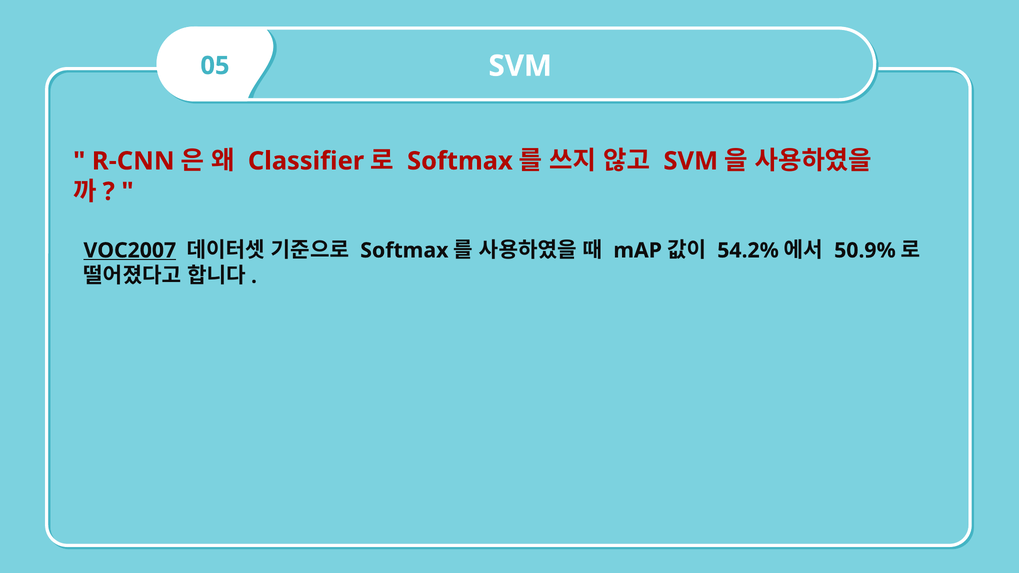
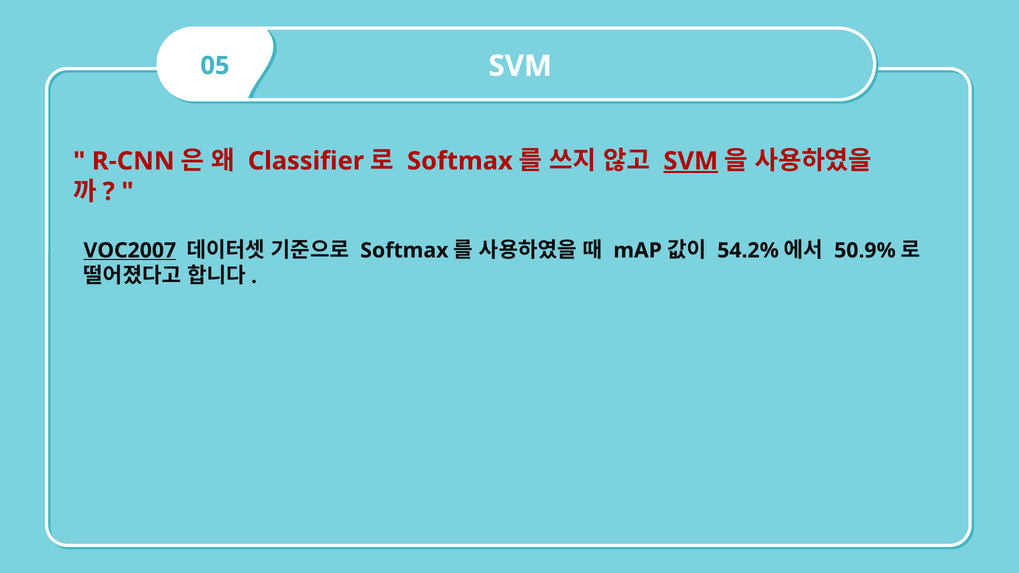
SVM underline: none -> present (691, 161)
